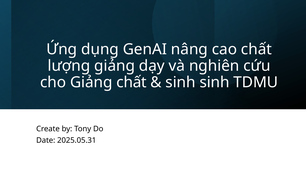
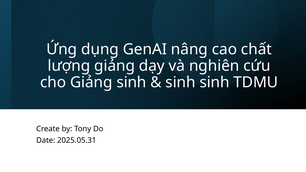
Giảng chất: chất -> sinh (132, 82)
